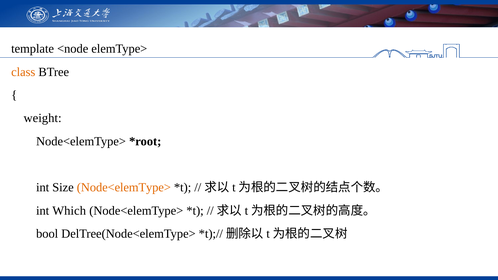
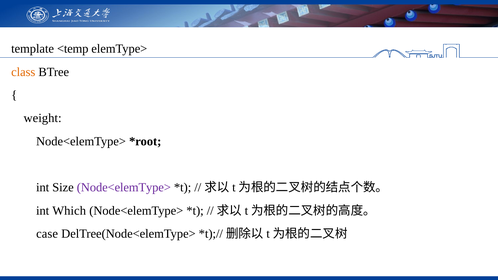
<node: <node -> <temp (73, 49)
Node<elemType> colour: orange -> purple (124, 188)
bool: bool -> case (47, 234)
